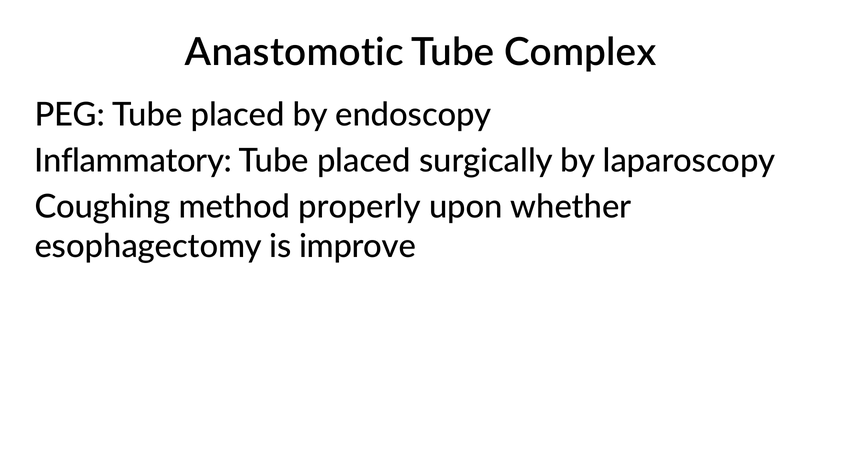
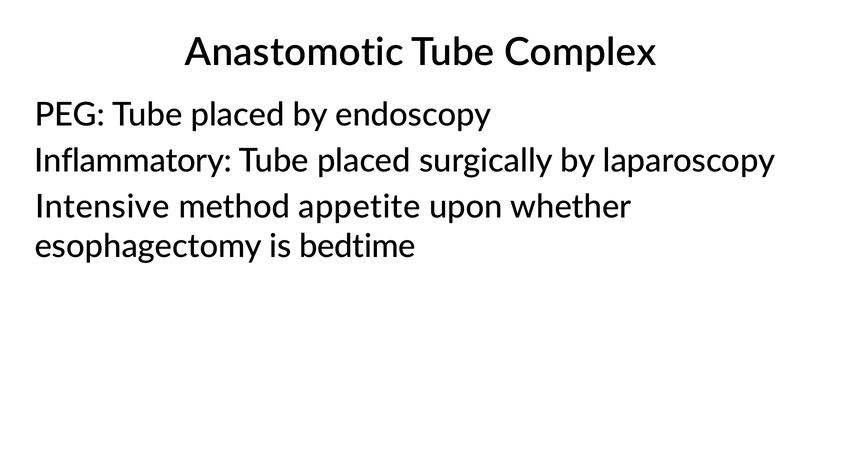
Coughing: Coughing -> Intensive (102, 207)
properly: properly -> appetite (359, 207)
improve: improve -> bedtime (358, 246)
